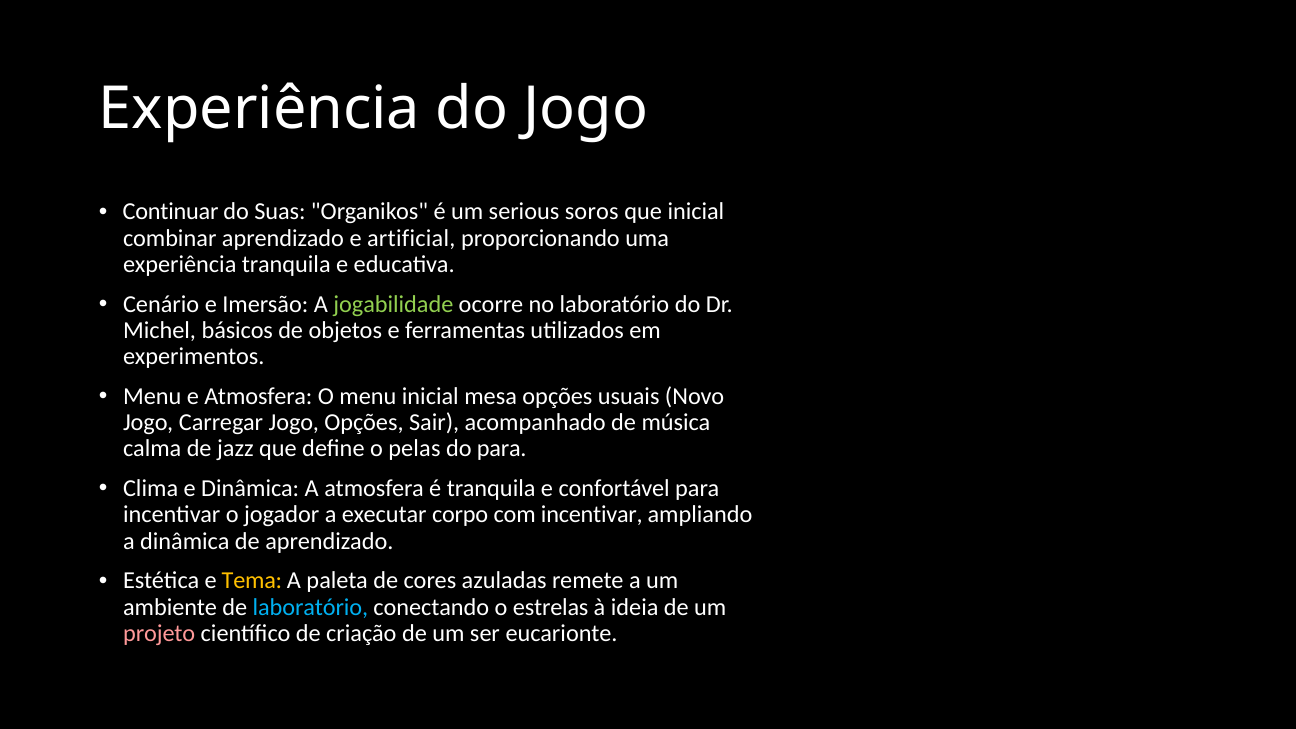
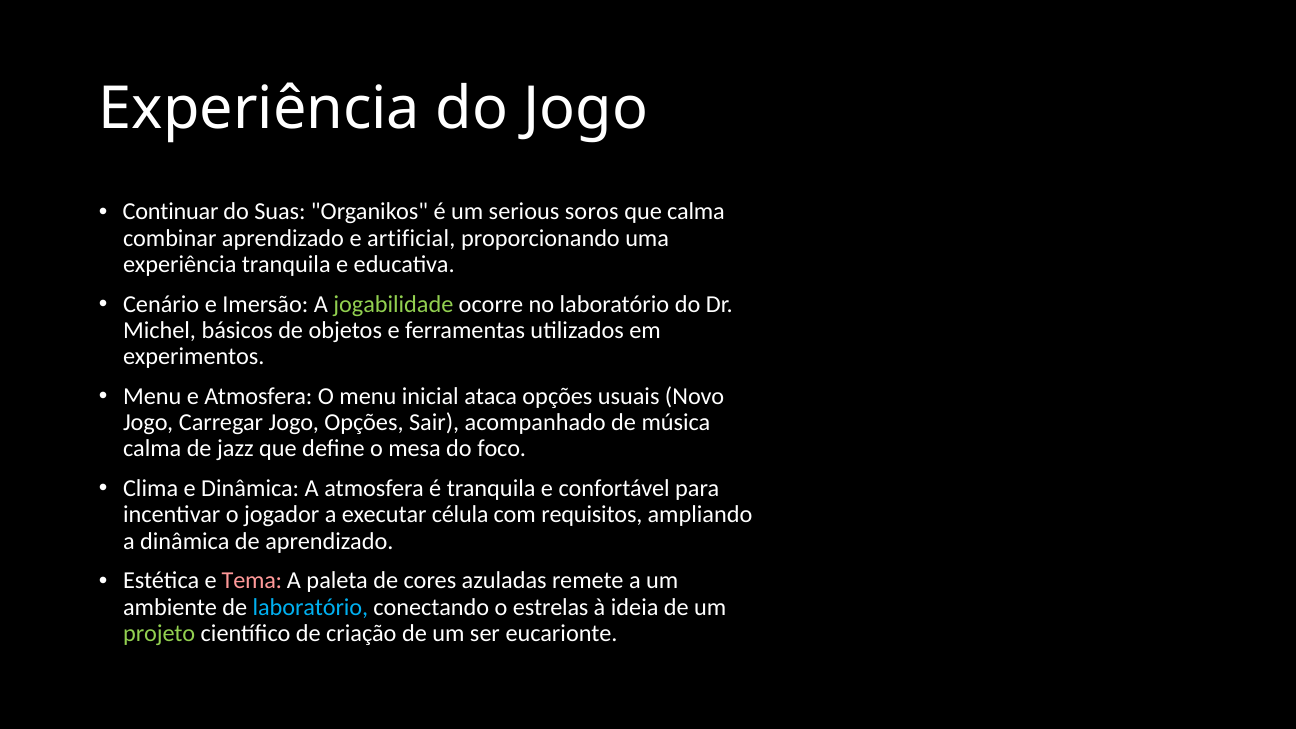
que inicial: inicial -> calma (696, 212)
mesa: mesa -> ataca (491, 396)
pelas: pelas -> mesa (415, 449)
do para: para -> foco (502, 449)
corpo: corpo -> célula (460, 515)
com incentivar: incentivar -> requisitos (592, 515)
Tema colour: yellow -> pink (252, 581)
projeto colour: pink -> light green (159, 633)
